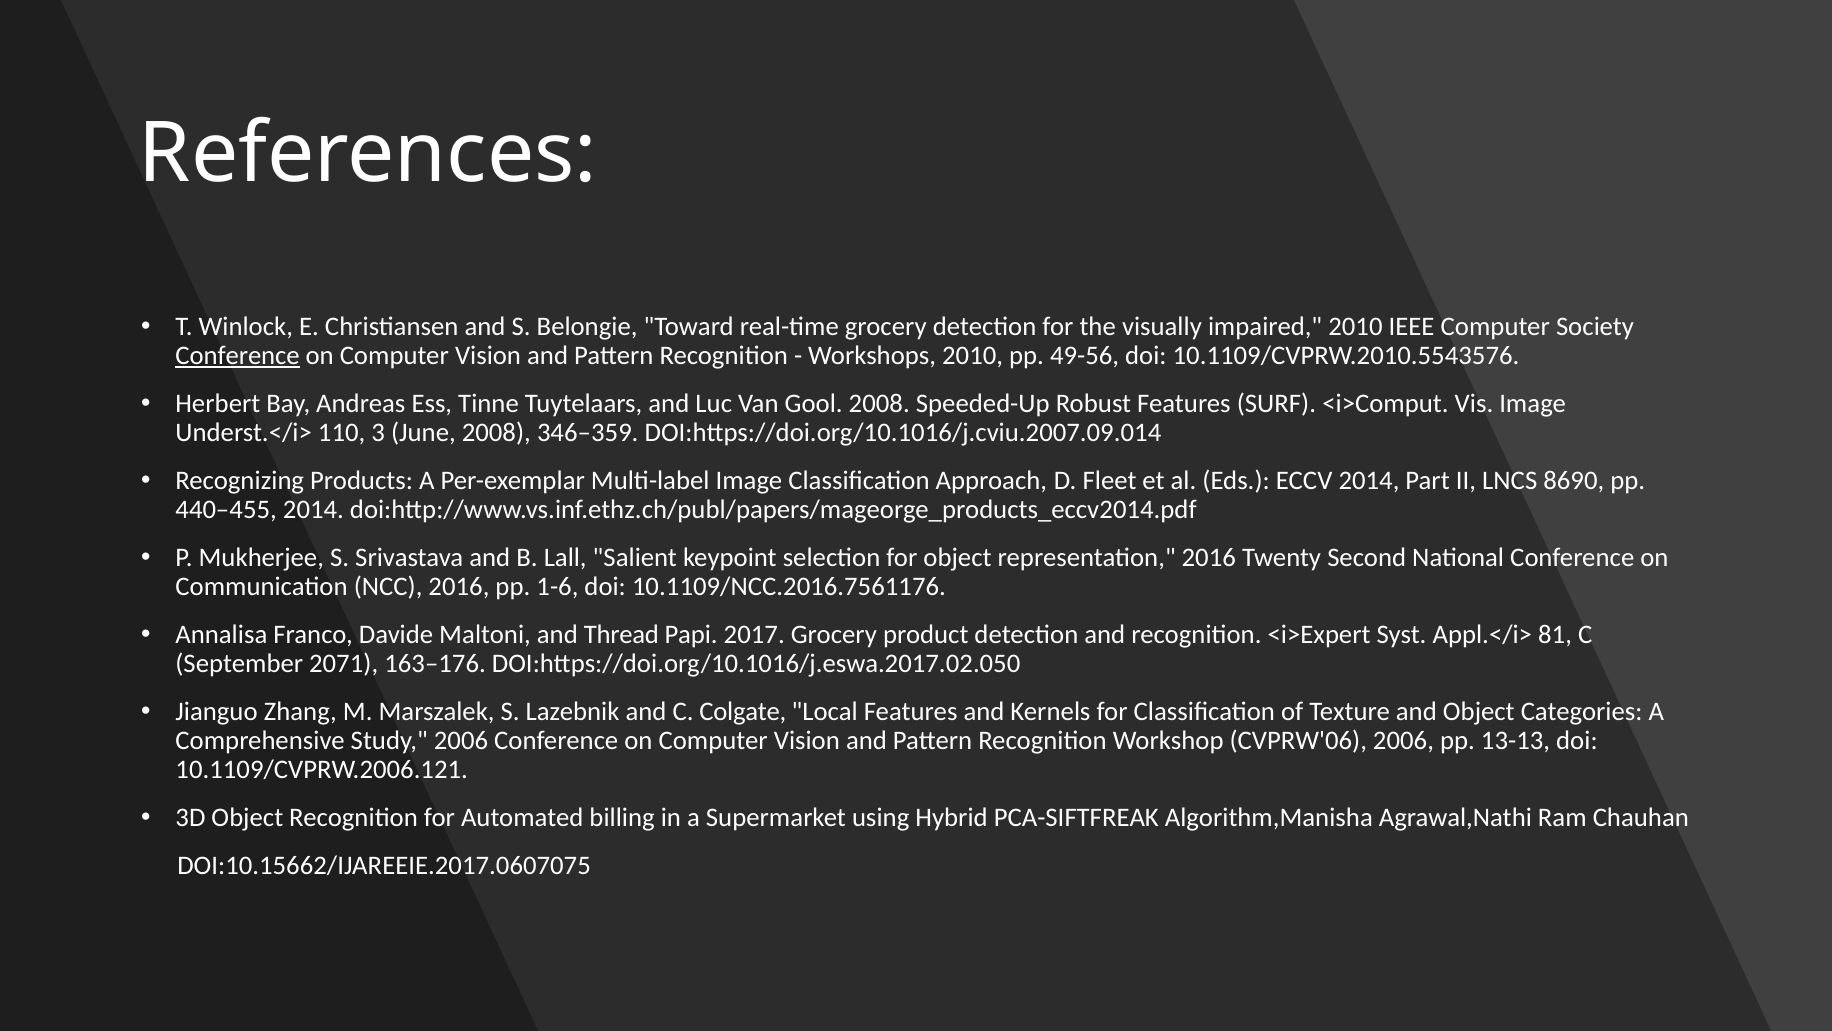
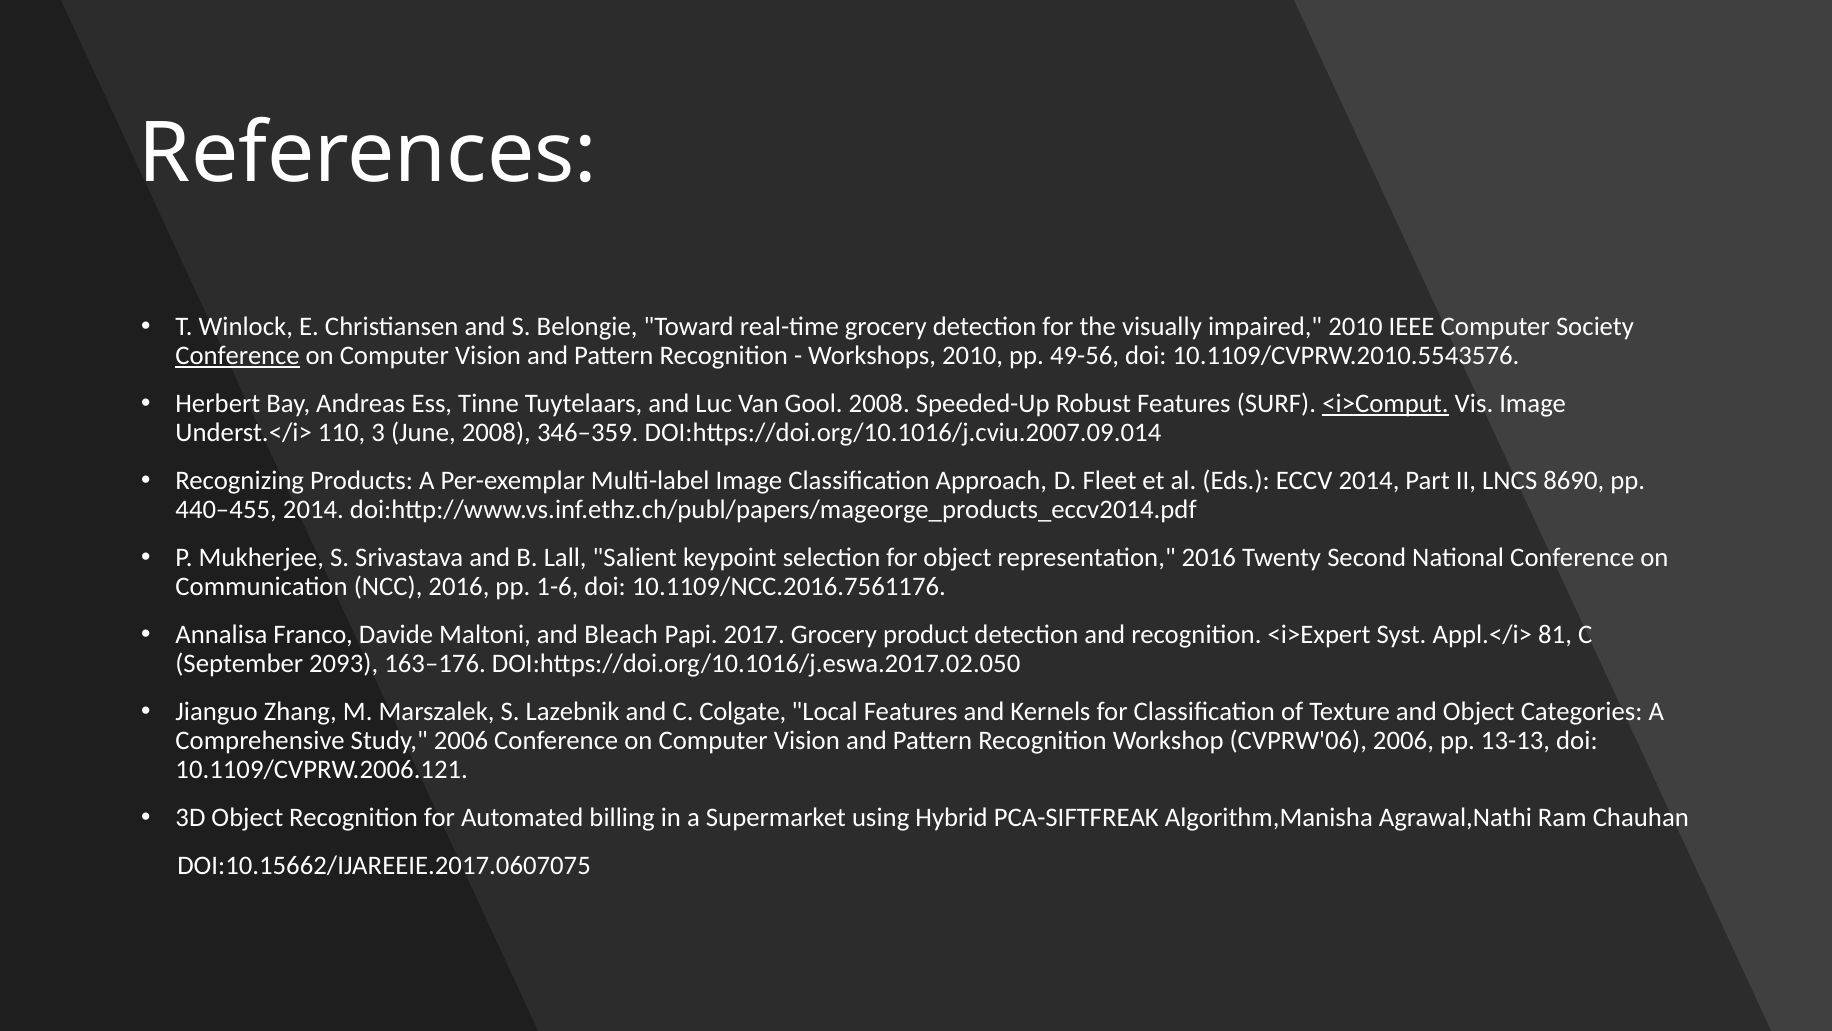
<i>Comput underline: none -> present (1385, 404)
Thread: Thread -> Bleach (621, 634)
2071: 2071 -> 2093 (344, 663)
